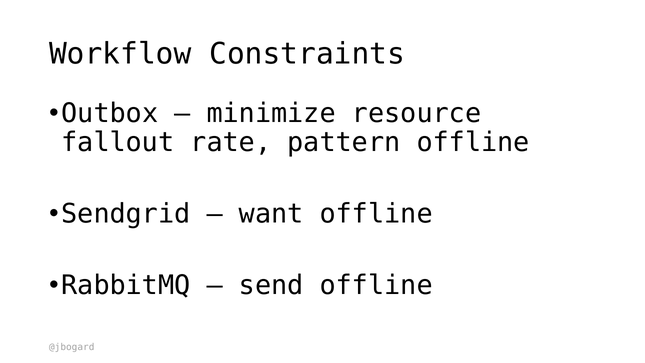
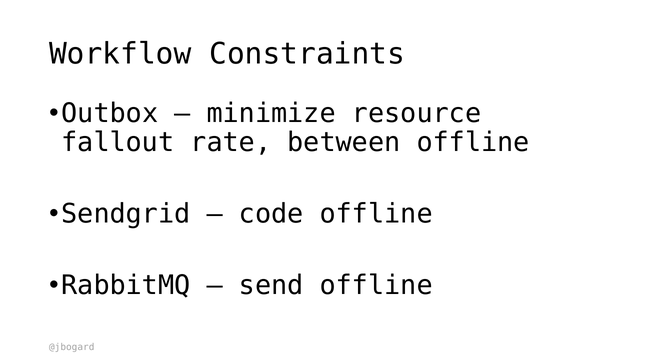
pattern: pattern -> between (344, 142)
want: want -> code (271, 214)
